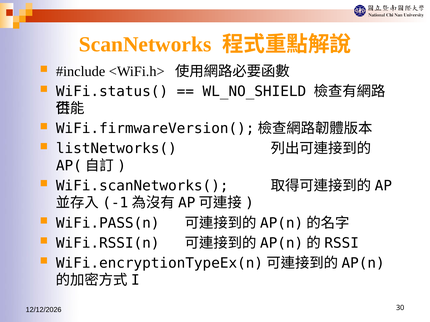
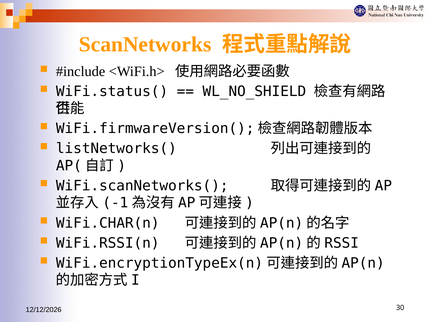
WiFi.PASS(n: WiFi.PASS(n -> WiFi.CHAR(n (108, 223)
